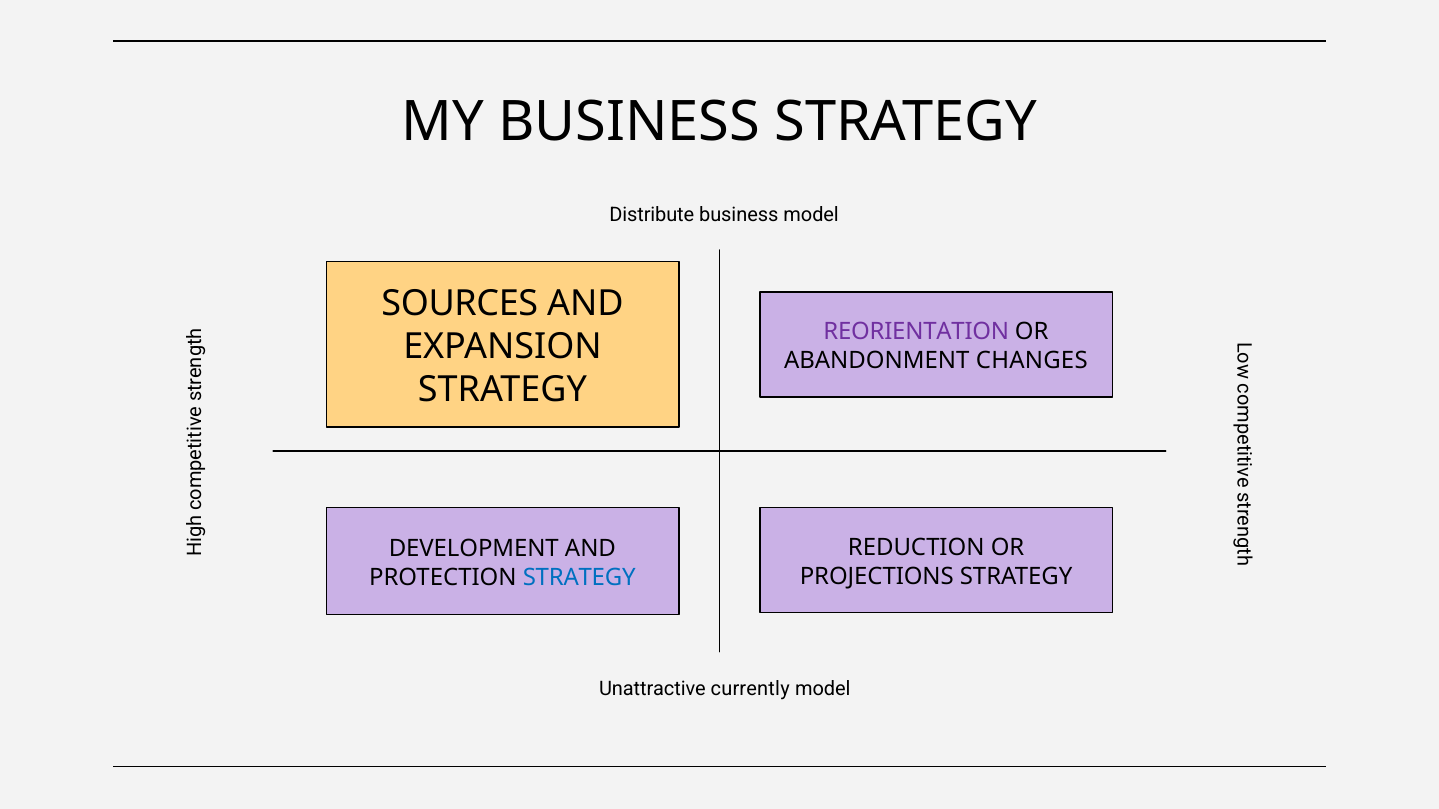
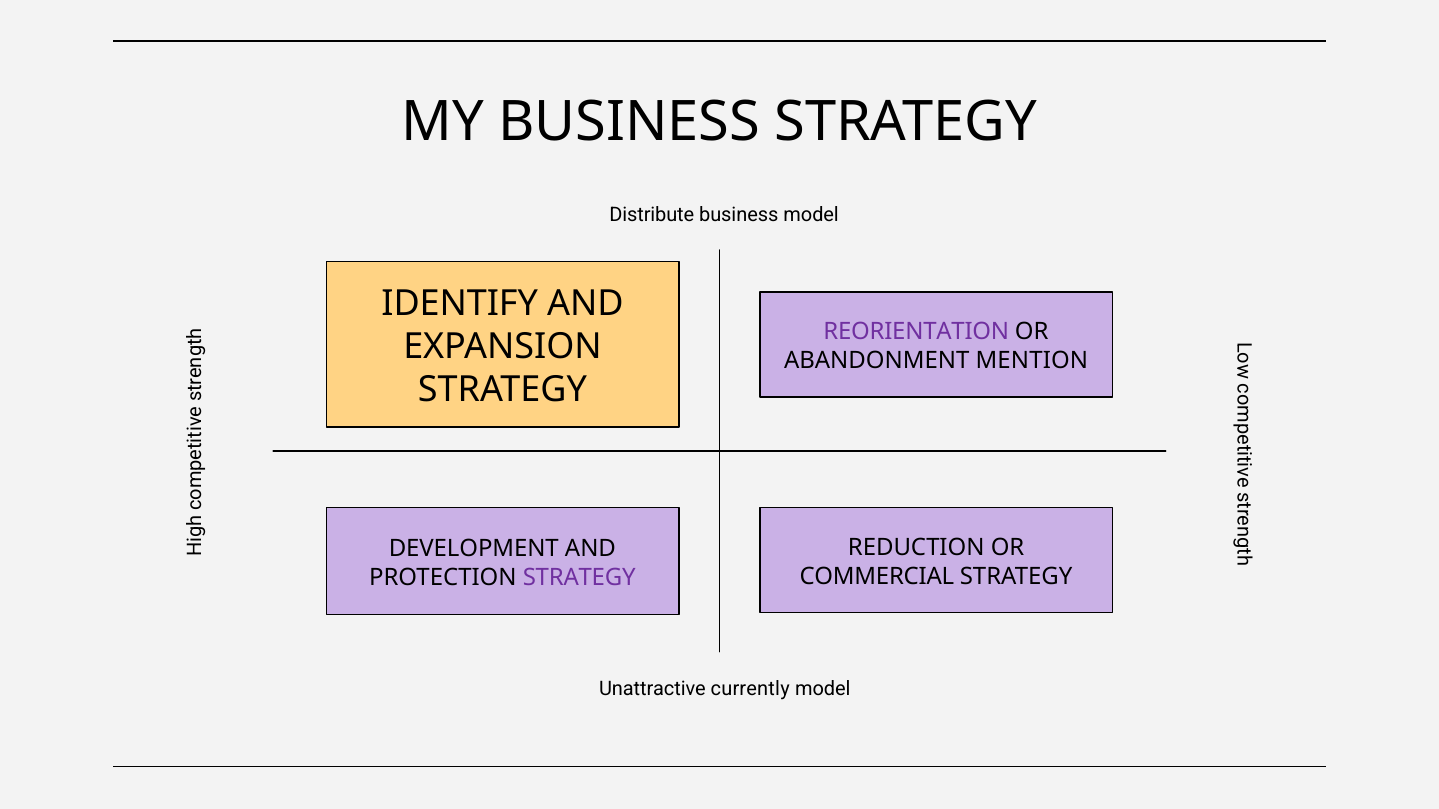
SOURCES: SOURCES -> IDENTIFY (460, 304)
CHANGES: CHANGES -> MENTION (1032, 361)
PROJECTIONS: PROJECTIONS -> COMMERCIAL (877, 576)
STRATEGY colour: blue -> purple (579, 578)
